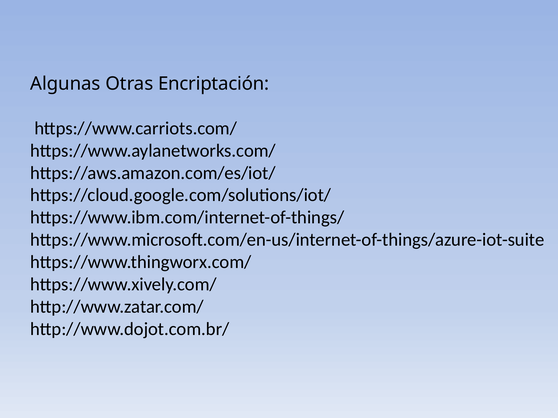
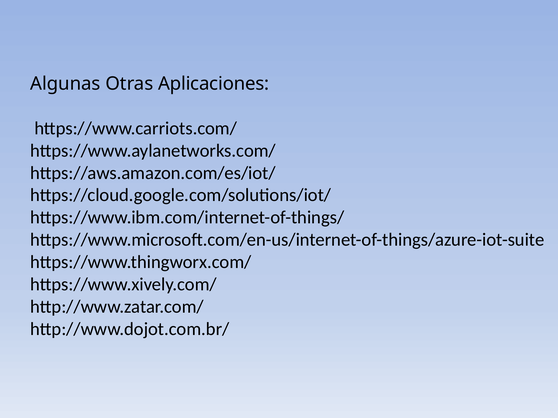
Encriptación: Encriptación -> Aplicaciones (214, 84)
